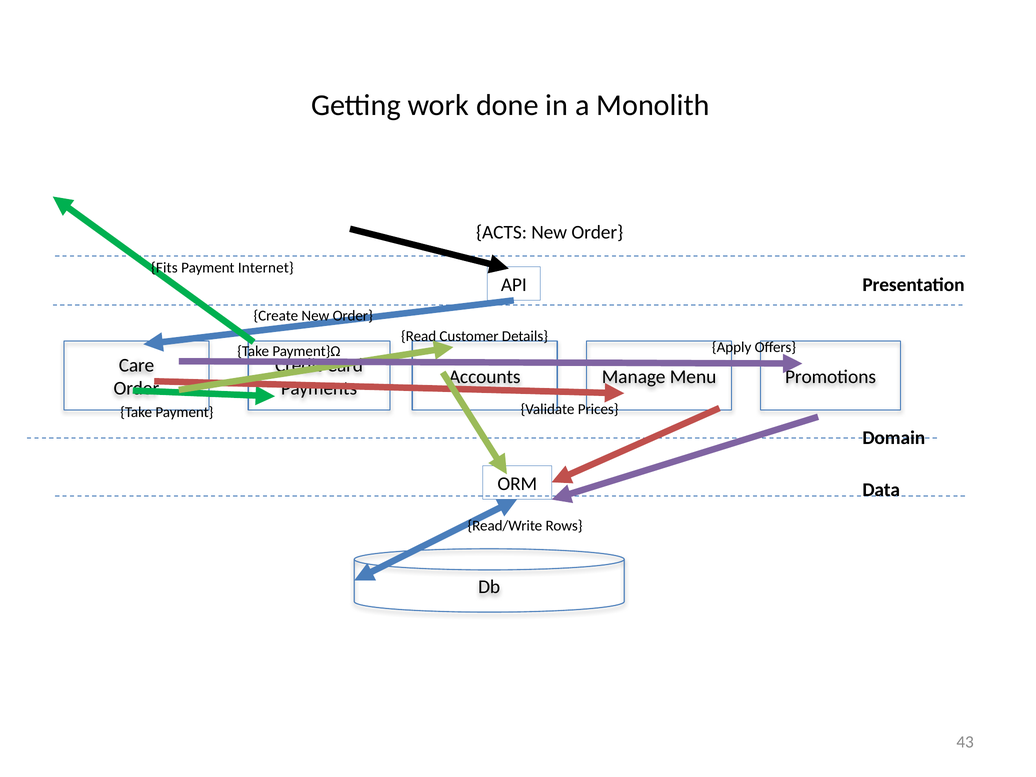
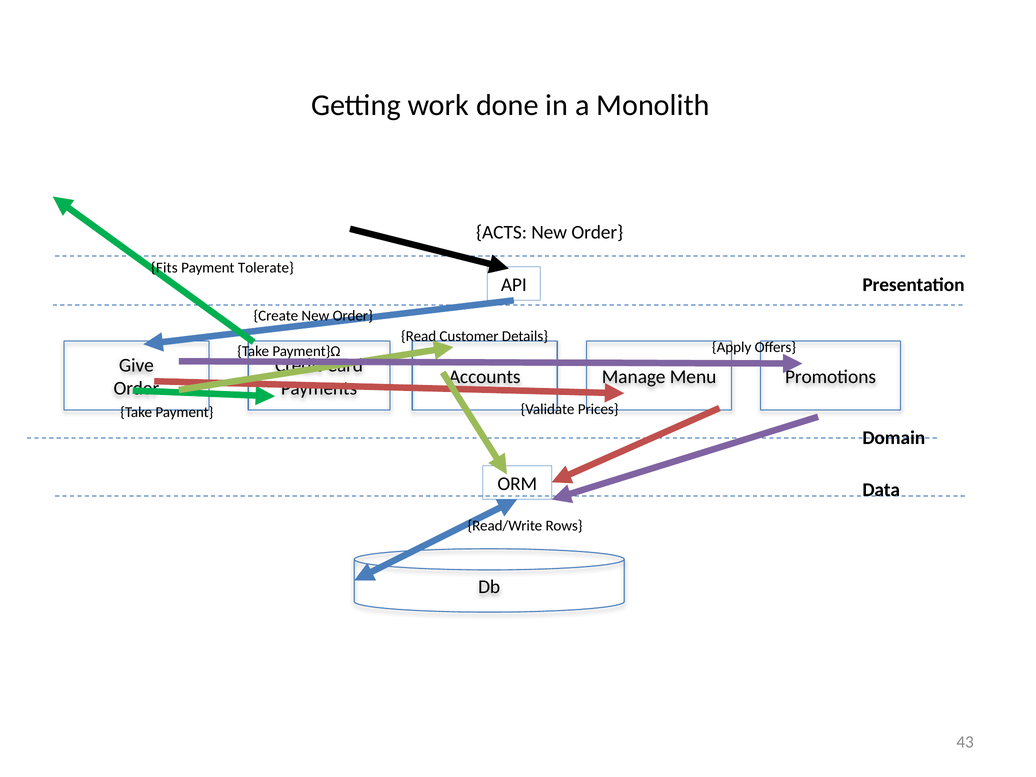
Internet: Internet -> Tolerate (266, 268)
Care: Care -> Give (136, 365)
